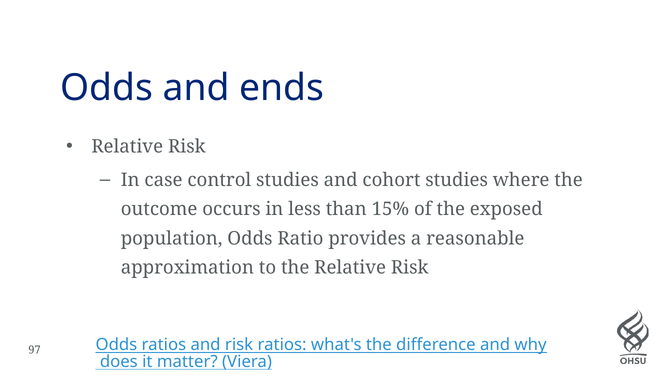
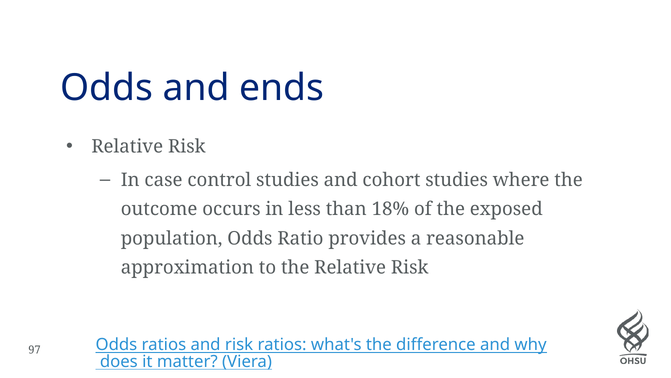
15%: 15% -> 18% (390, 209)
